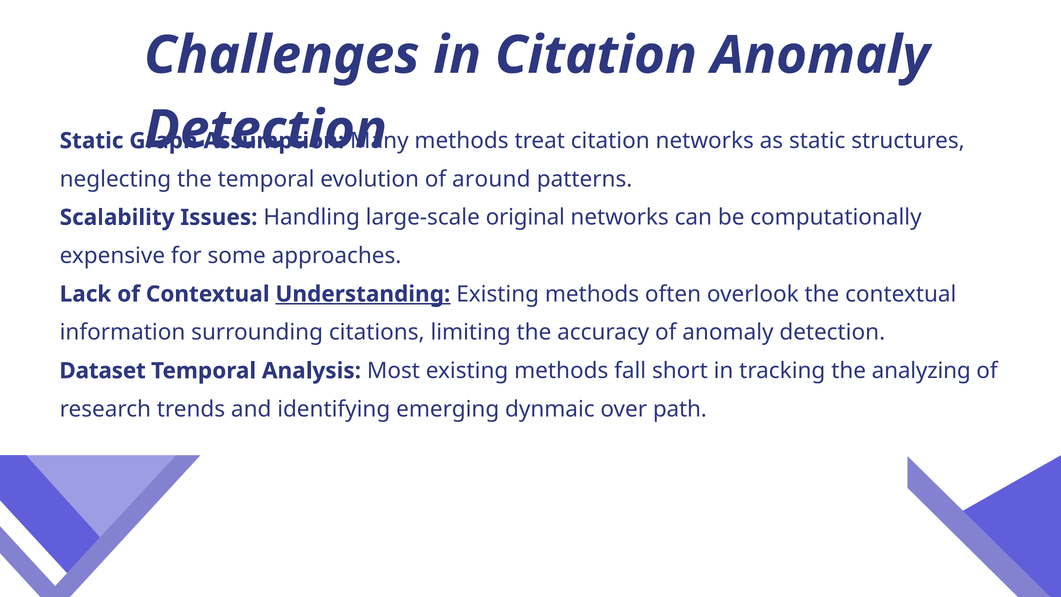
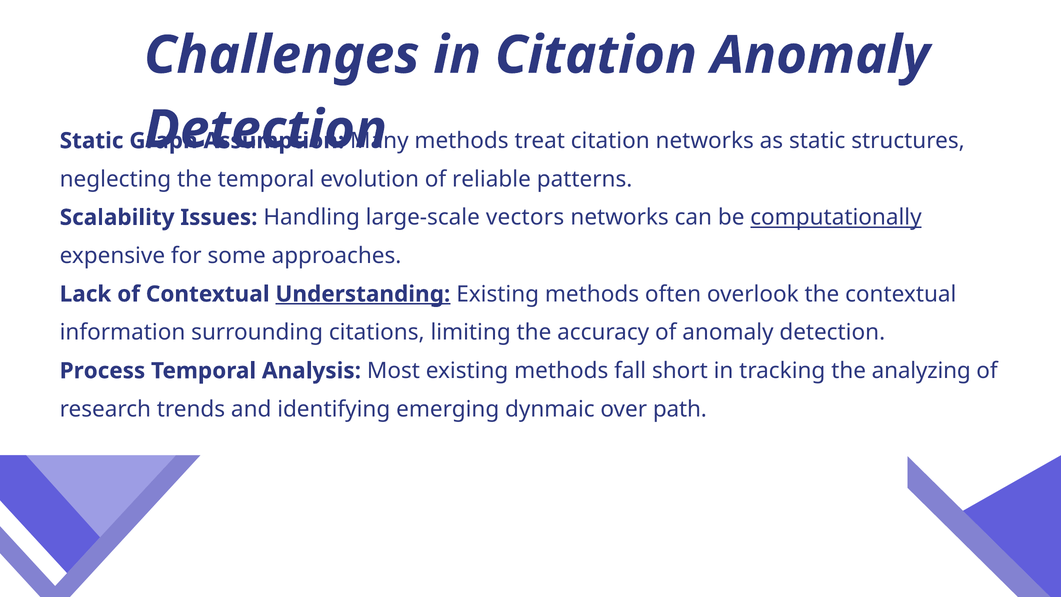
around: around -> reliable (491, 179)
original: original -> vectors (525, 217)
computationally underline: none -> present (836, 217)
Dataset: Dataset -> Process (102, 371)
